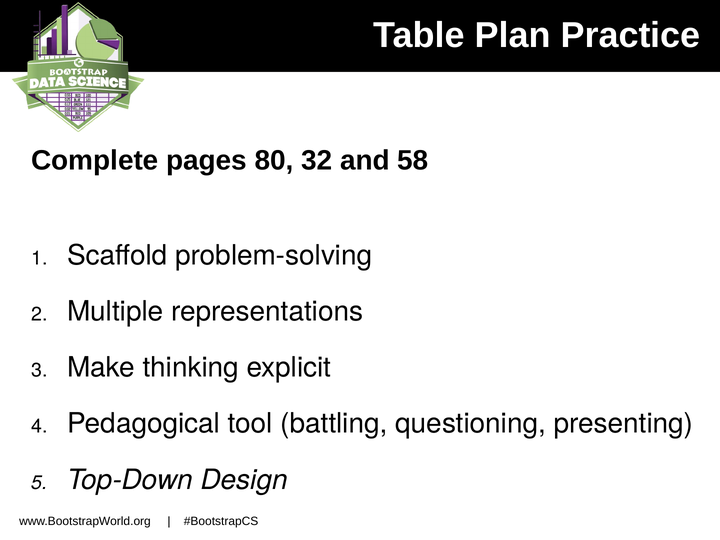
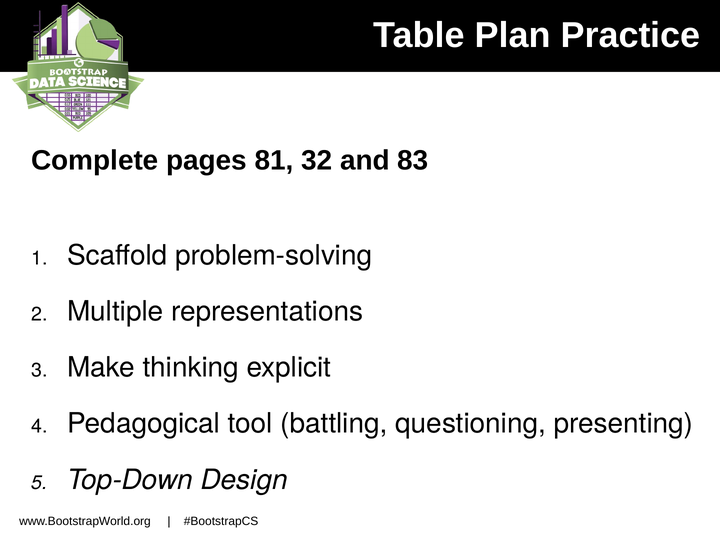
80: 80 -> 81 (274, 160)
58: 58 -> 83 (413, 160)
